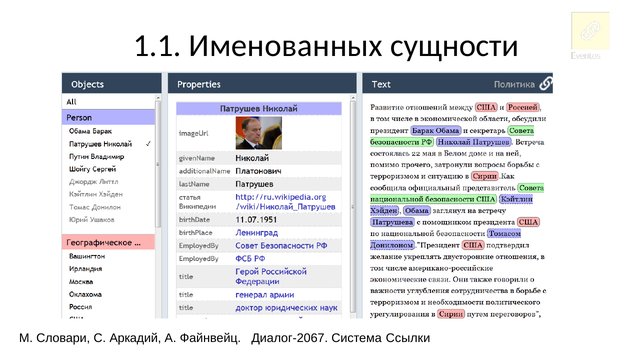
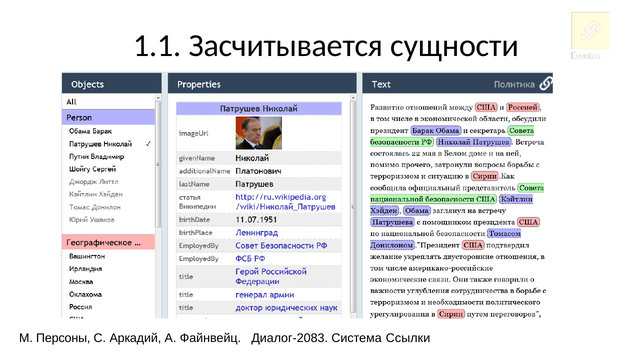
Именованных: Именованных -> Засчитывается (286, 46)
Словари: Словари -> Персоны (63, 338)
Диалог-2067: Диалог-2067 -> Диалог-2083 (290, 338)
